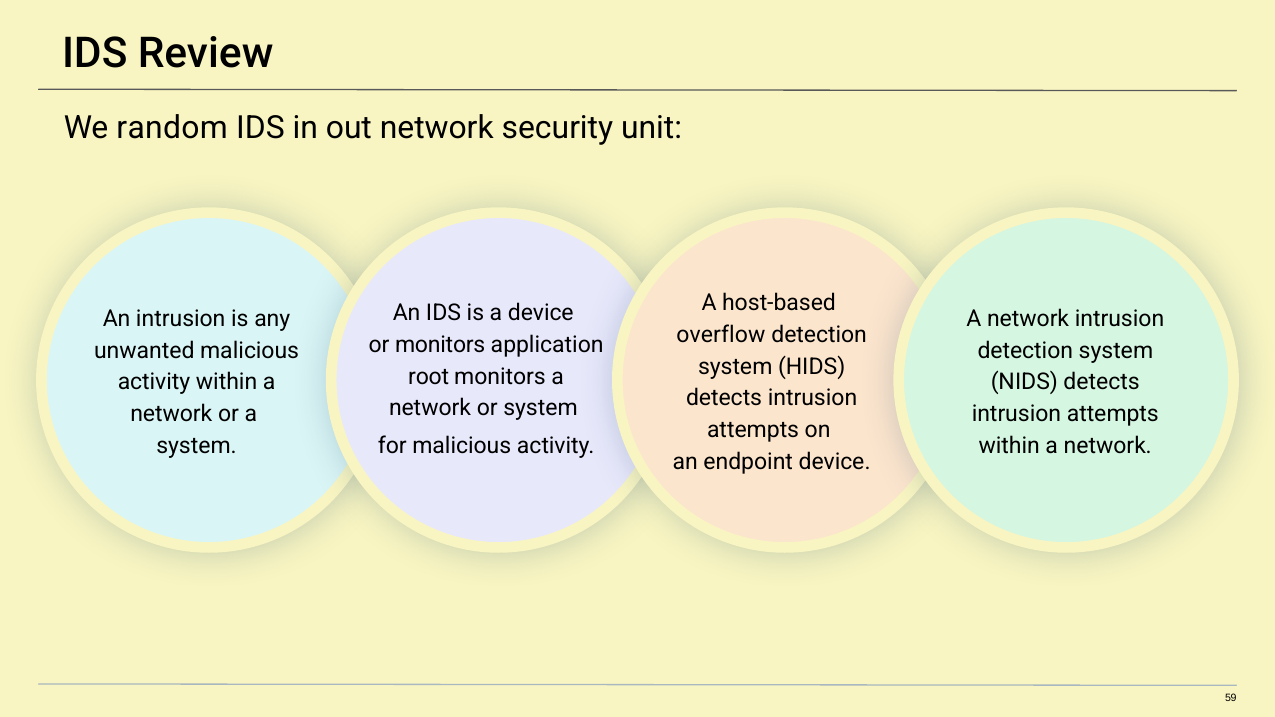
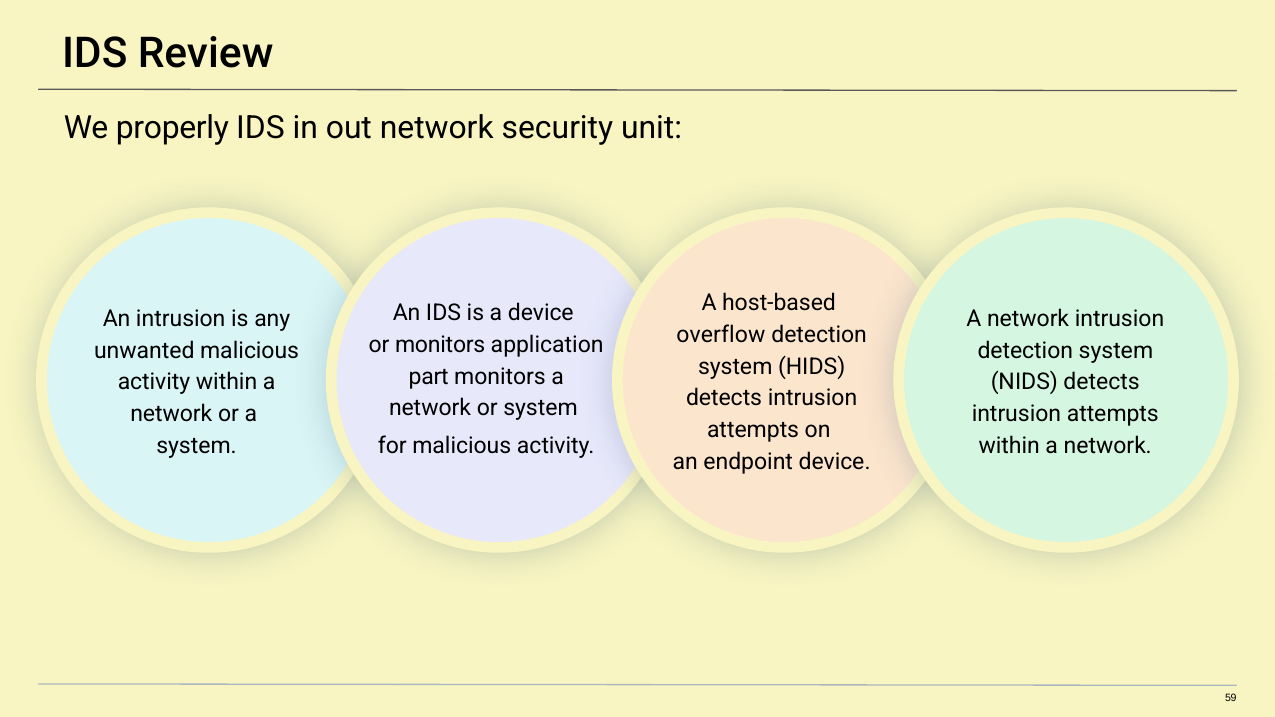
random: random -> properly (172, 128)
root: root -> part (429, 377)
